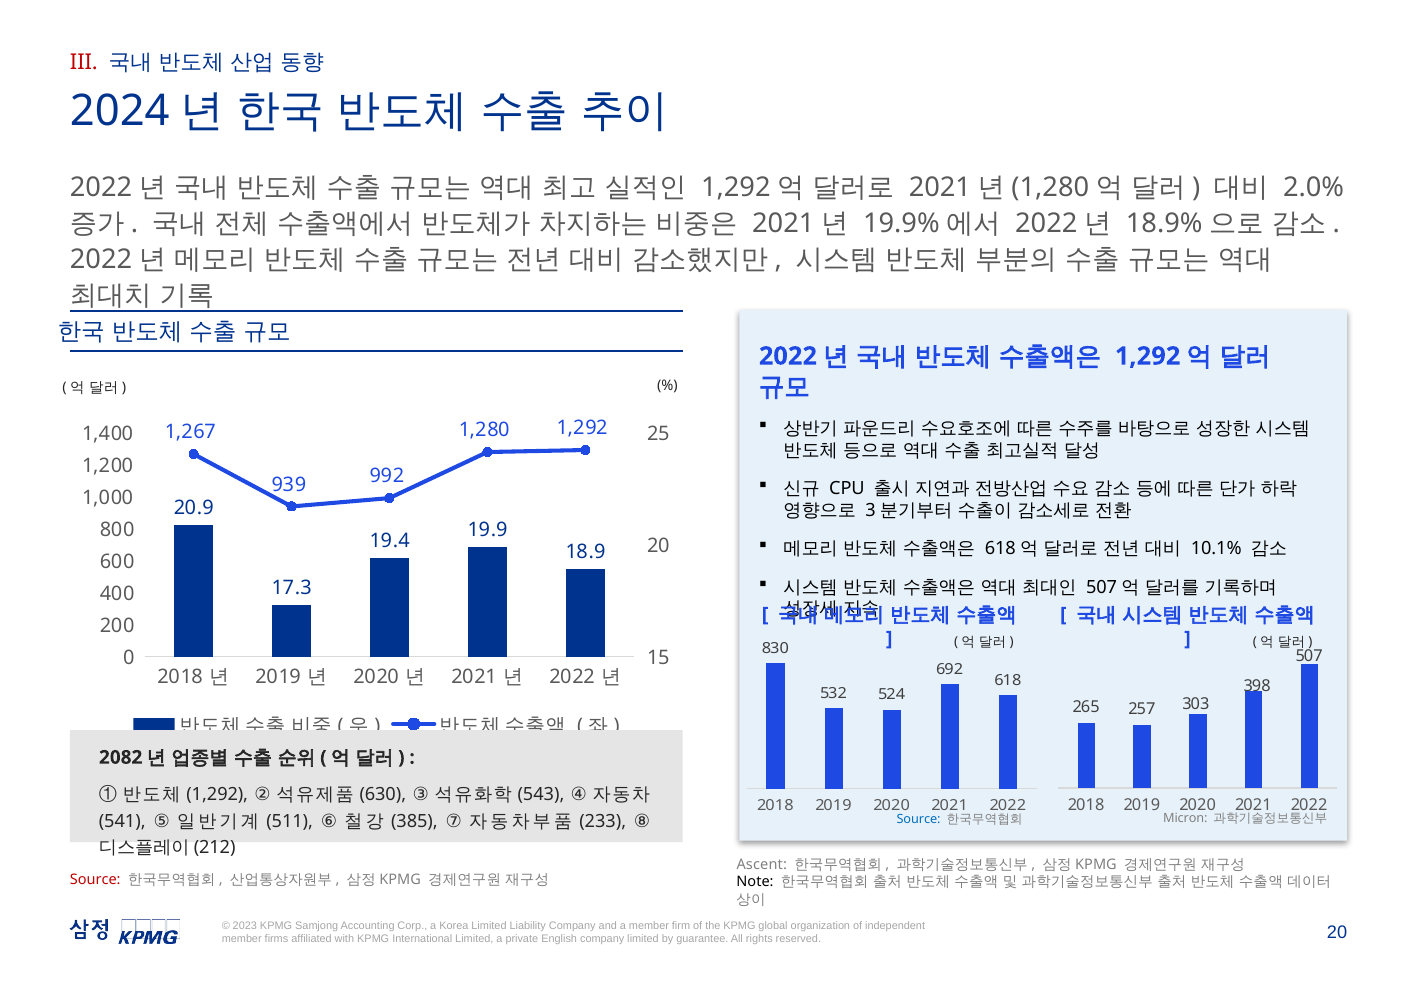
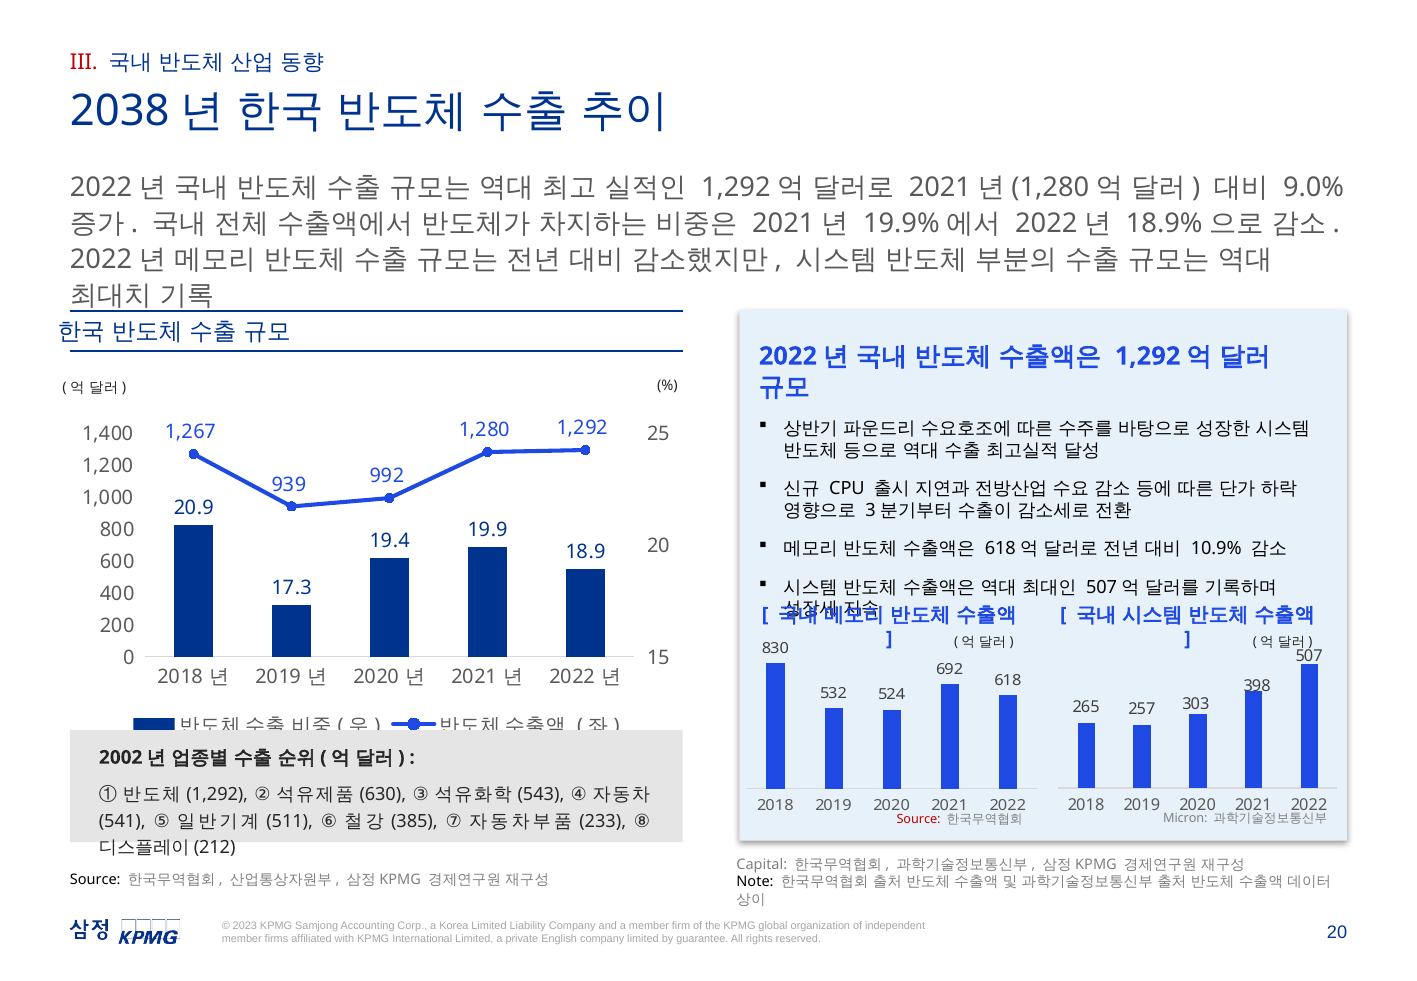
2024: 2024 -> 2038 (120, 111)
2.0%: 2.0% -> 9.0% (1314, 188)
10.1%: 10.1% -> 10.9% (1216, 549)
2082: 2082 -> 2002 (121, 757)
Source colour: blue -> red (919, 819)
Ascent: Ascent -> Capital (762, 865)
Source colour: red -> black (95, 879)
